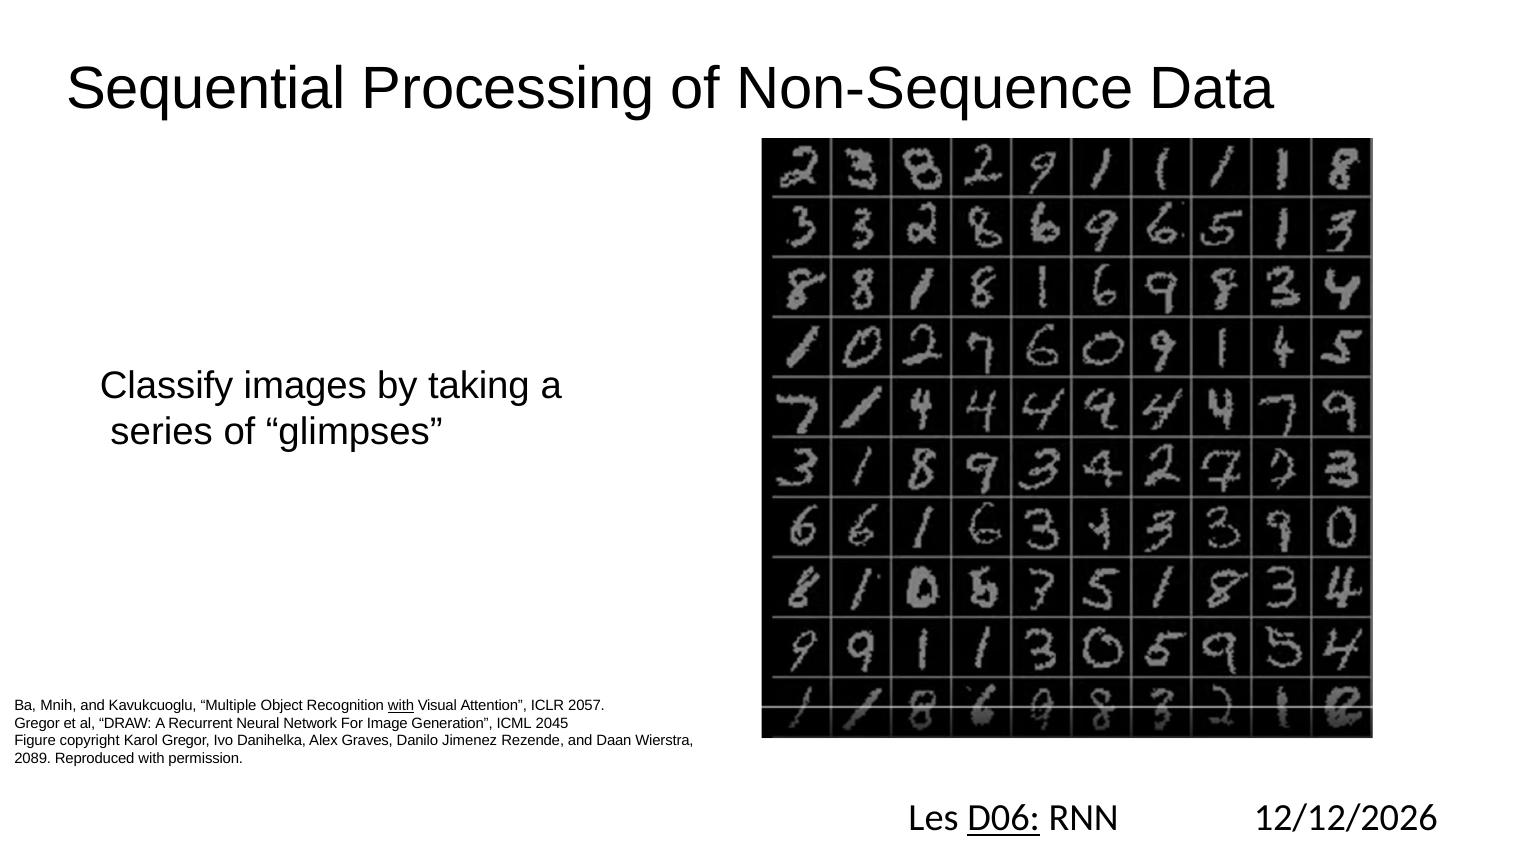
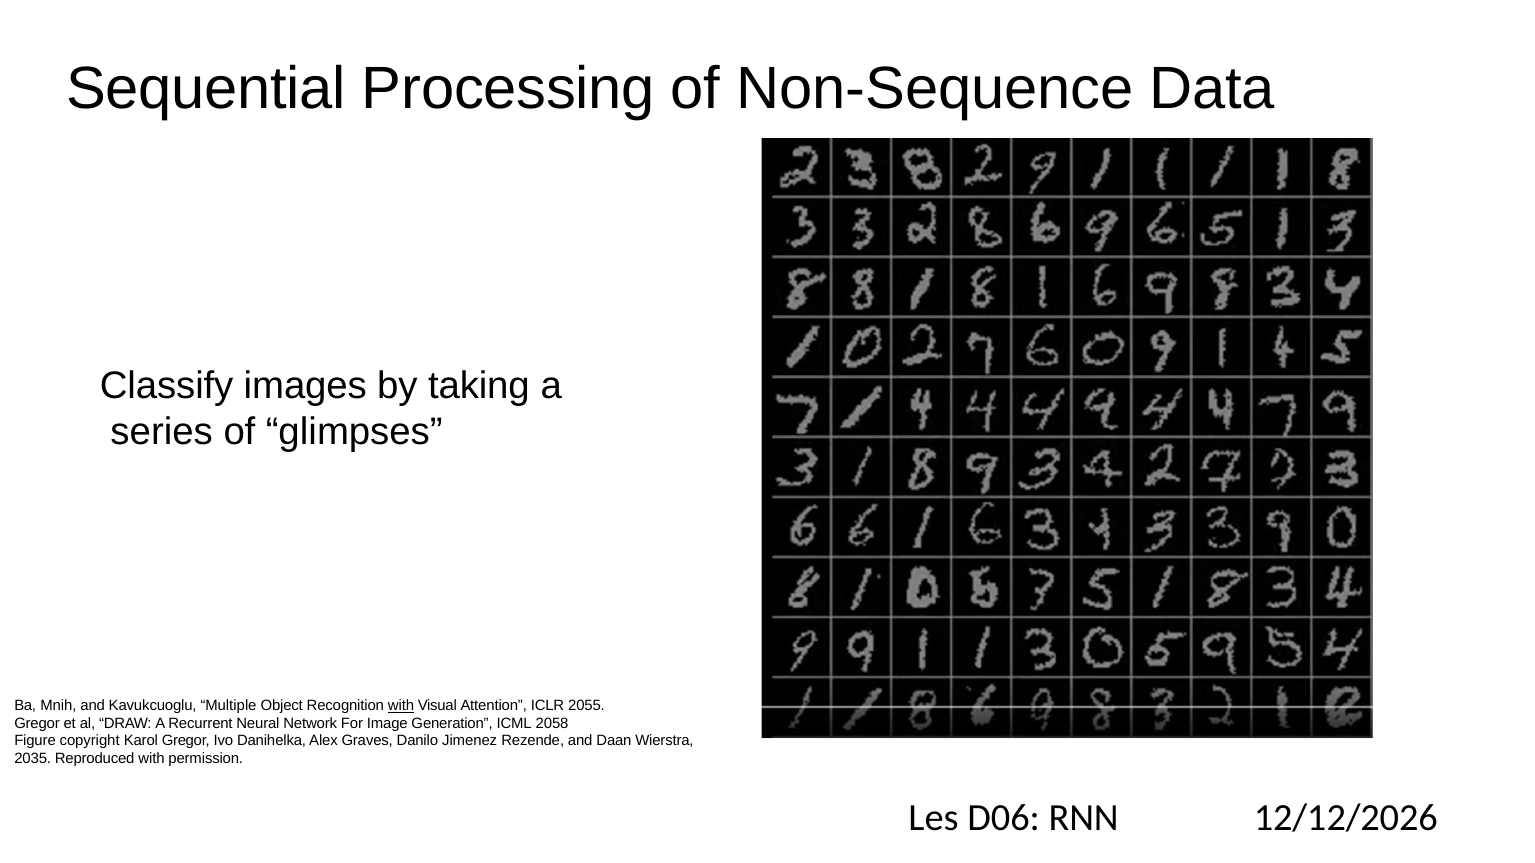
2057: 2057 -> 2055 (586, 706)
2045: 2045 -> 2058 (552, 724)
2089: 2089 -> 2035 (33, 759)
D06 underline: present -> none (1004, 819)
